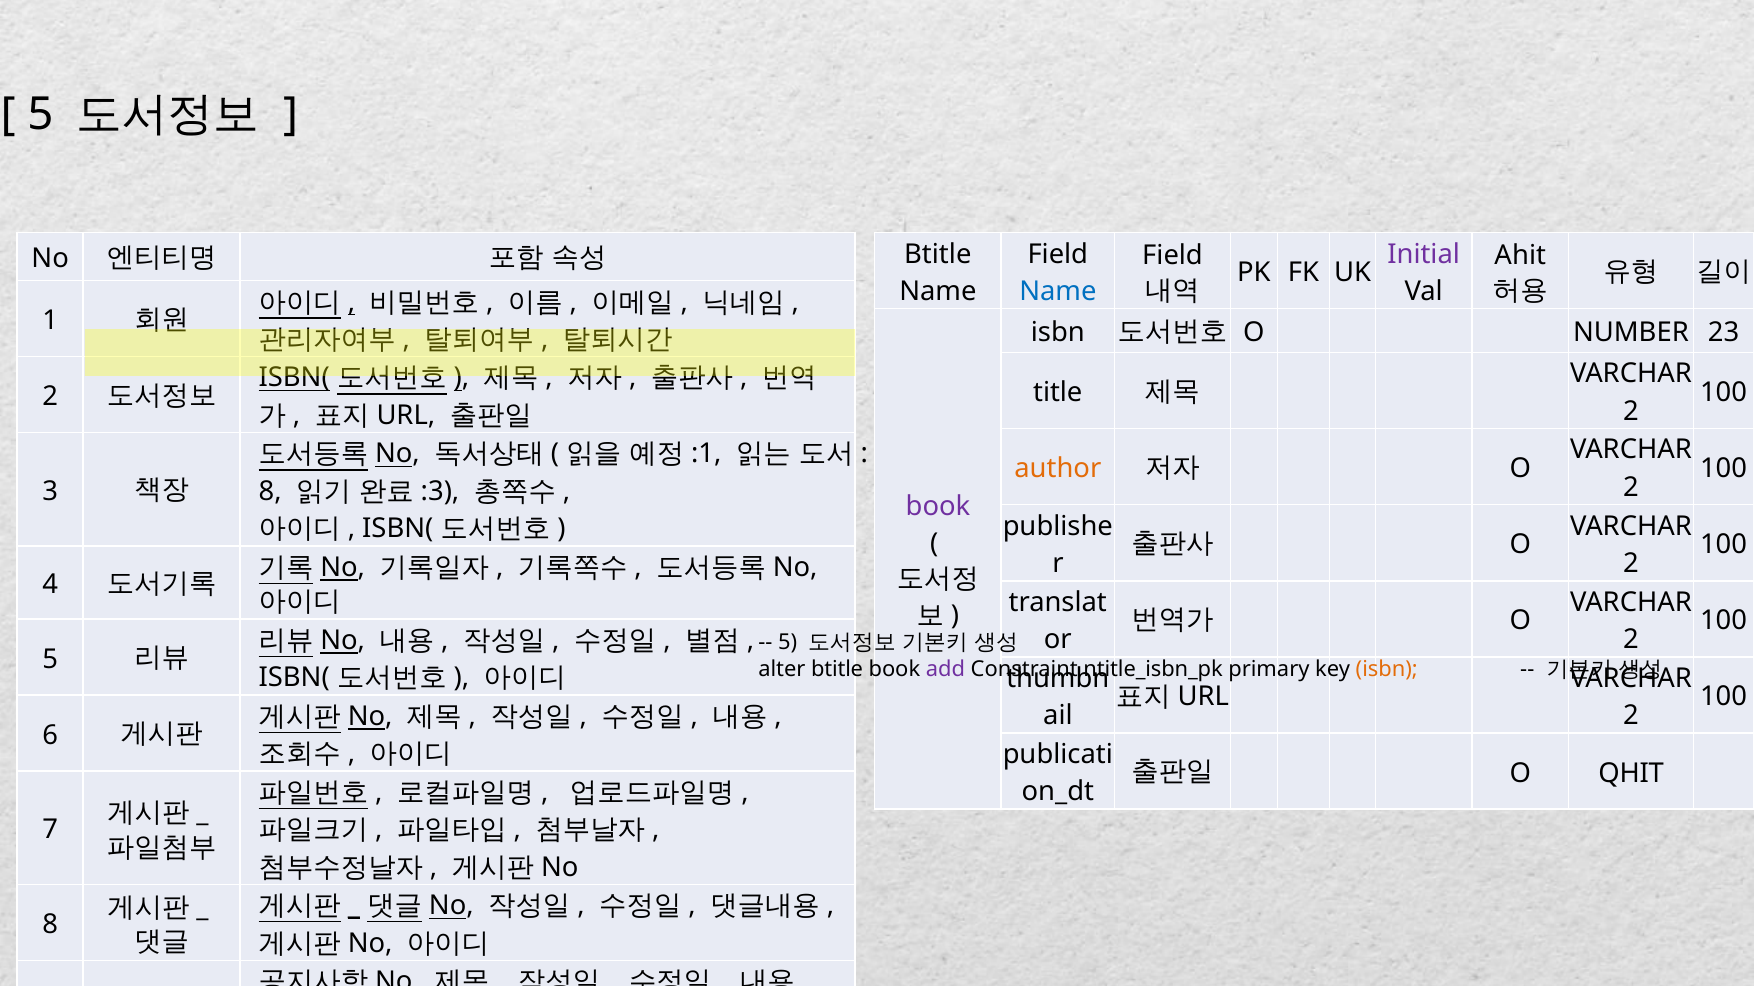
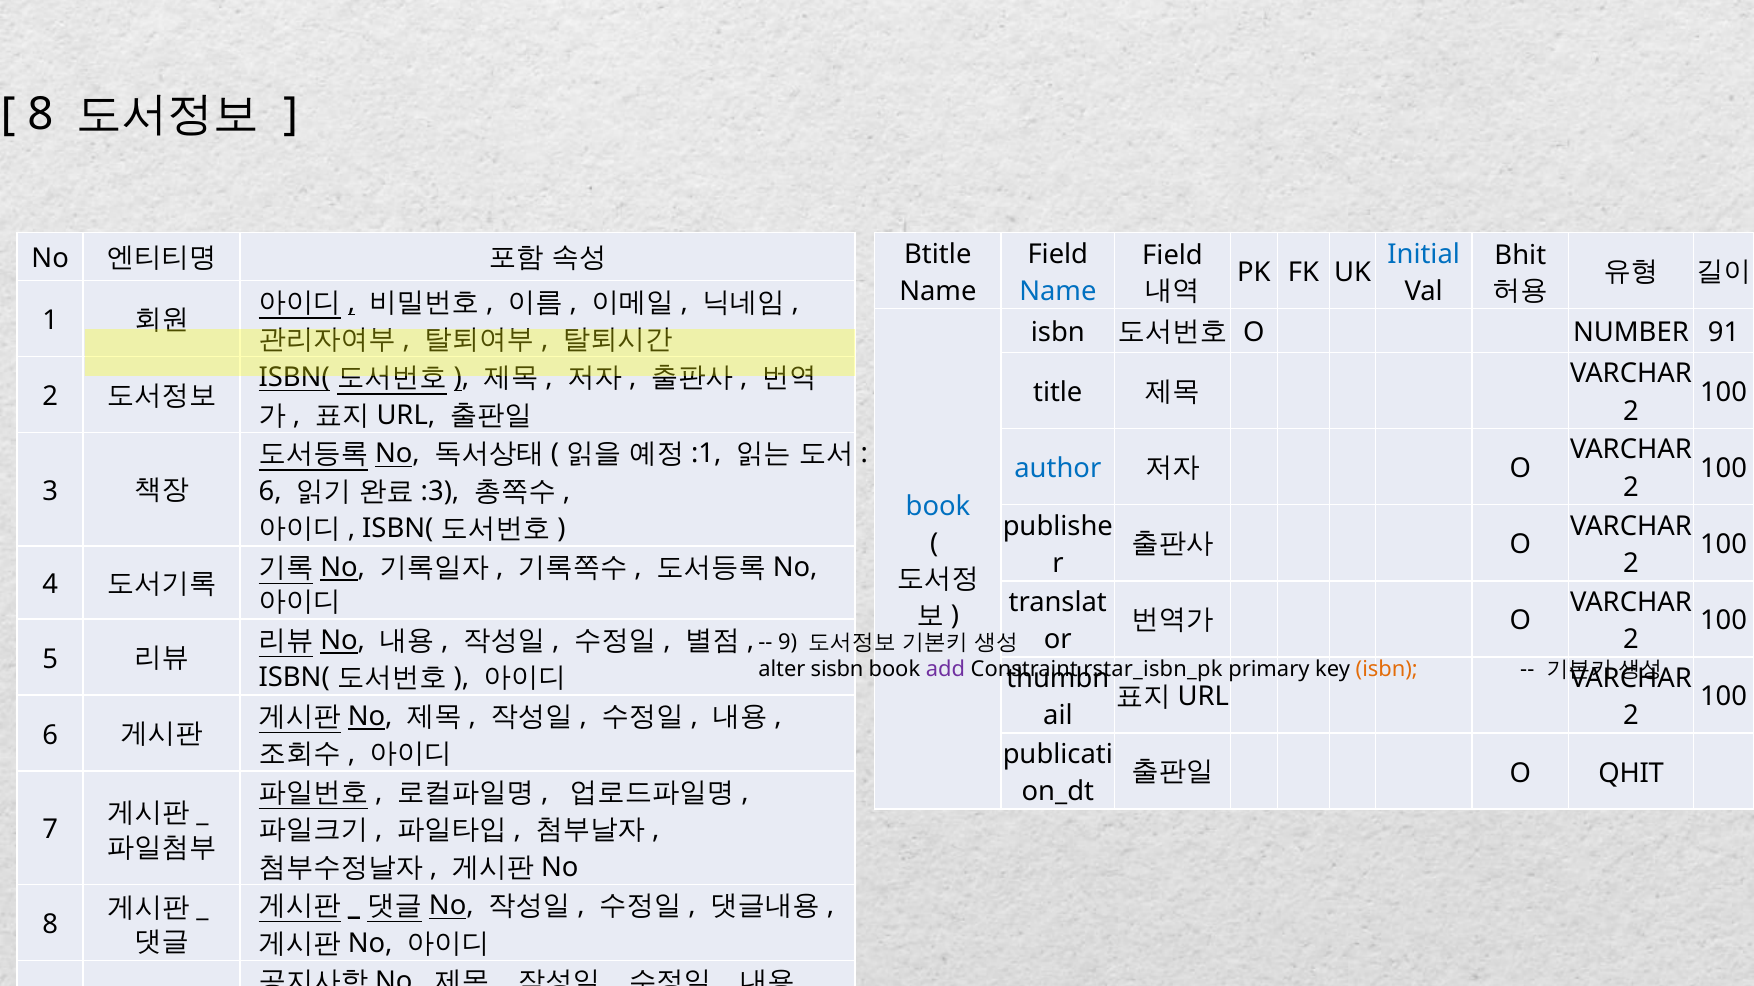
5: 5 -> 8 (40, 115)
Initial colour: purple -> blue (1424, 254)
Ahit: Ahit -> Bhit (1520, 256)
23: 23 -> 91 (1724, 333)
author colour: orange -> blue (1058, 469)
8: 8 -> 6 (270, 492)
book colour: purple -> blue (938, 507)
5: 5 -> 9 (788, 643)
alter btitle: btitle -> sisbn (837, 669)
ntitle_isbn_pk: ntitle_isbn_pk -> rstar_isbn_pk (1153, 669)
